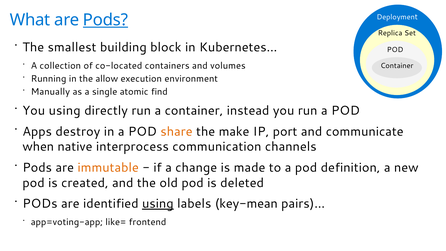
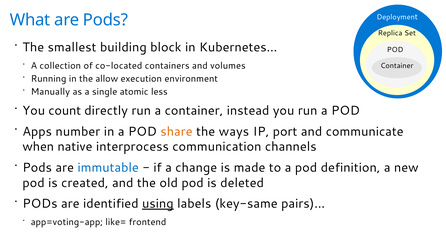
Pods underline: present -> none (106, 20)
find: find -> less (159, 92)
You using: using -> count (65, 111)
destroy: destroy -> number (78, 131)
make: make -> ways (234, 131)
immutable colour: orange -> blue (108, 167)
key-mean: key-mean -> key-same (246, 204)
